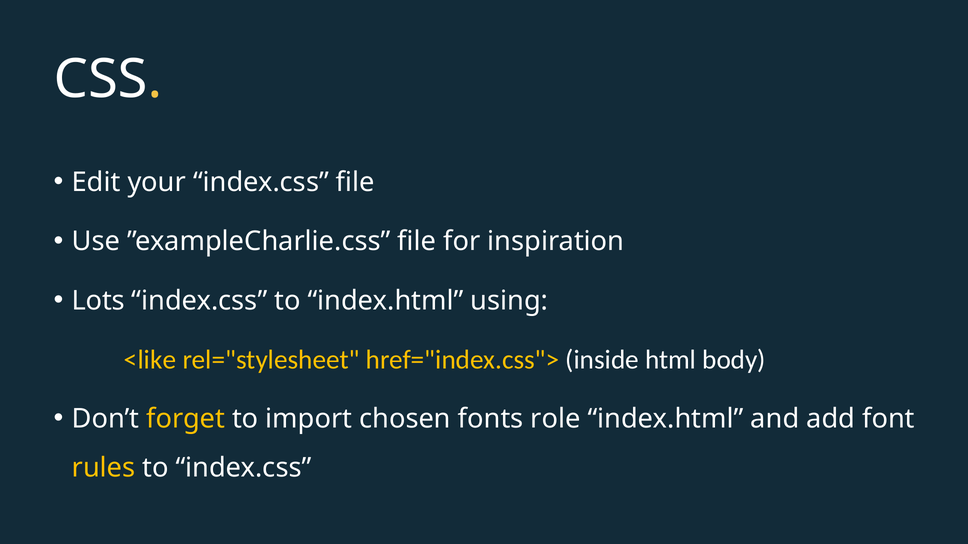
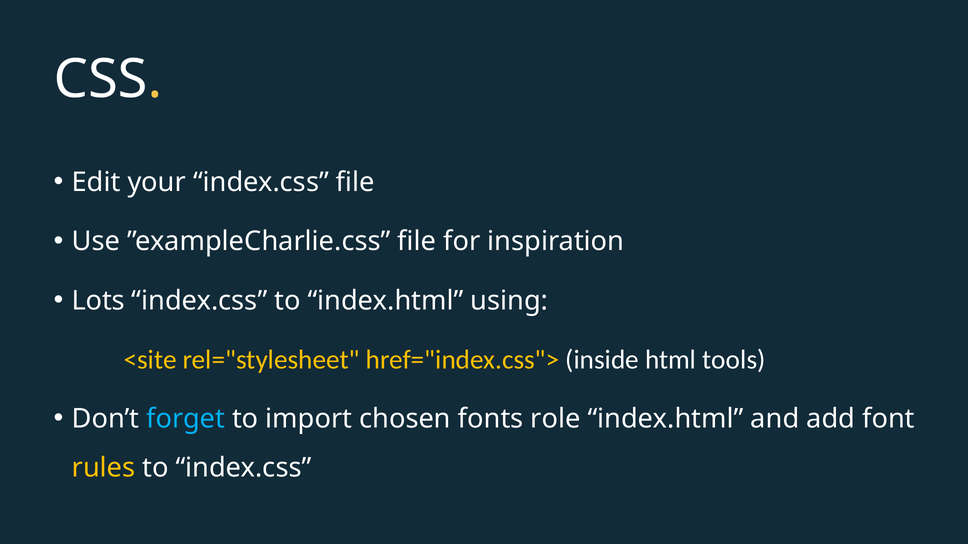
<like: <like -> <site (150, 360)
body: body -> tools (734, 360)
forget colour: yellow -> light blue (186, 419)
